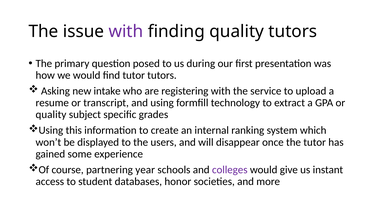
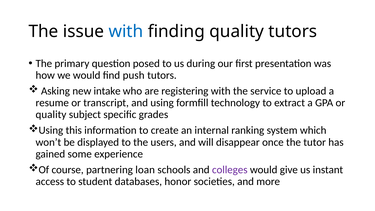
with colour: purple -> blue (126, 32)
find tutor: tutor -> push (134, 75)
year: year -> loan (145, 170)
